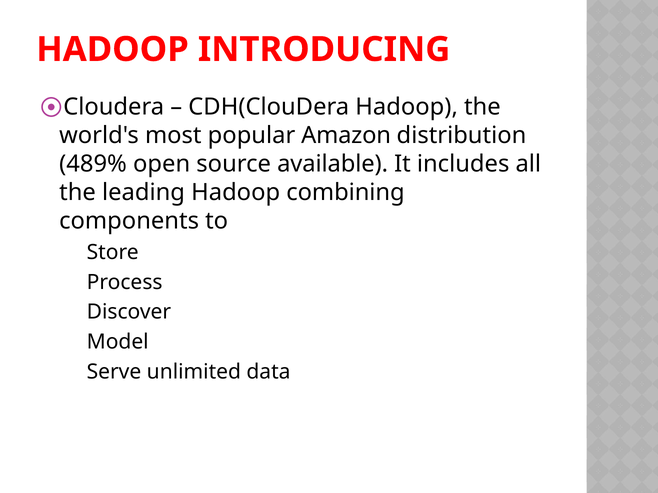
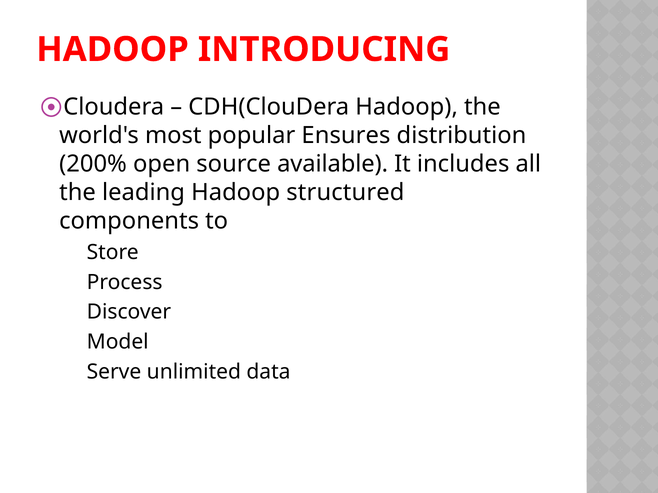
Amazon: Amazon -> Ensures (346, 136)
489%: 489% -> 200% (93, 164)
combining: combining -> structured (345, 193)
